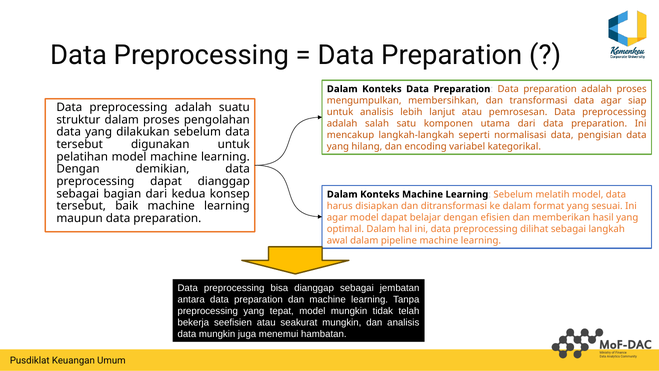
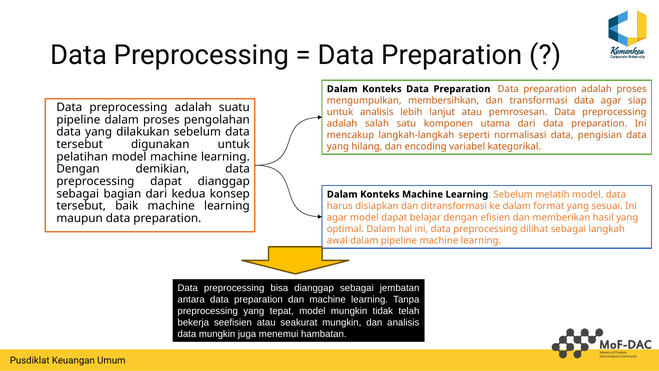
struktur: struktur -> pipeline (78, 120)
